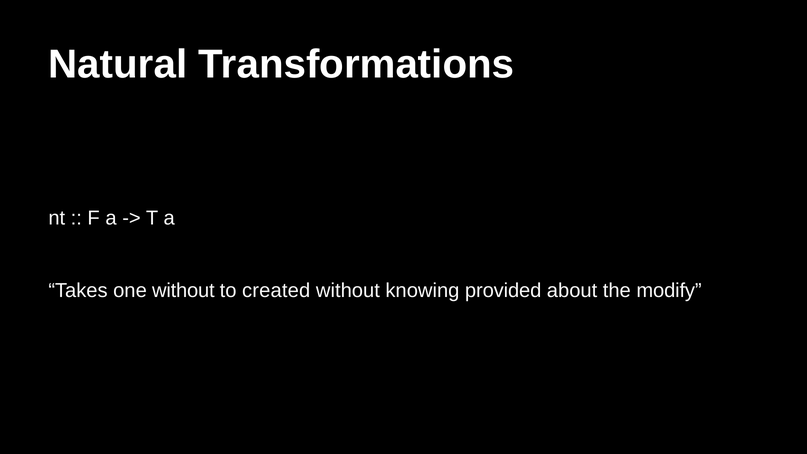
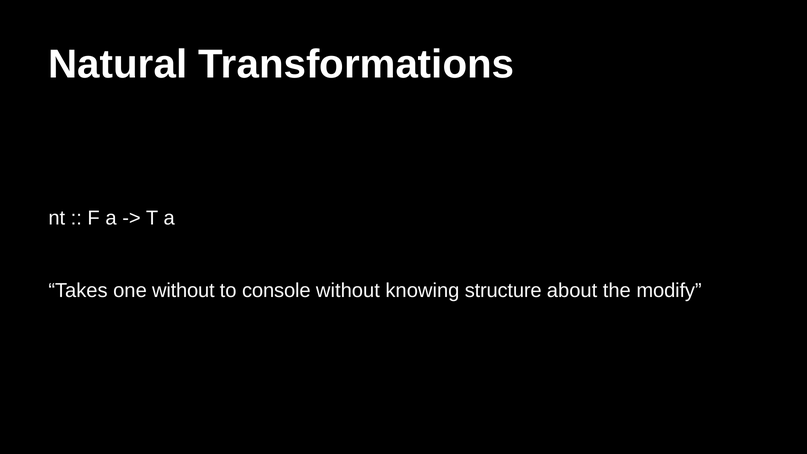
created: created -> console (276, 291)
provided: provided -> structure (503, 291)
